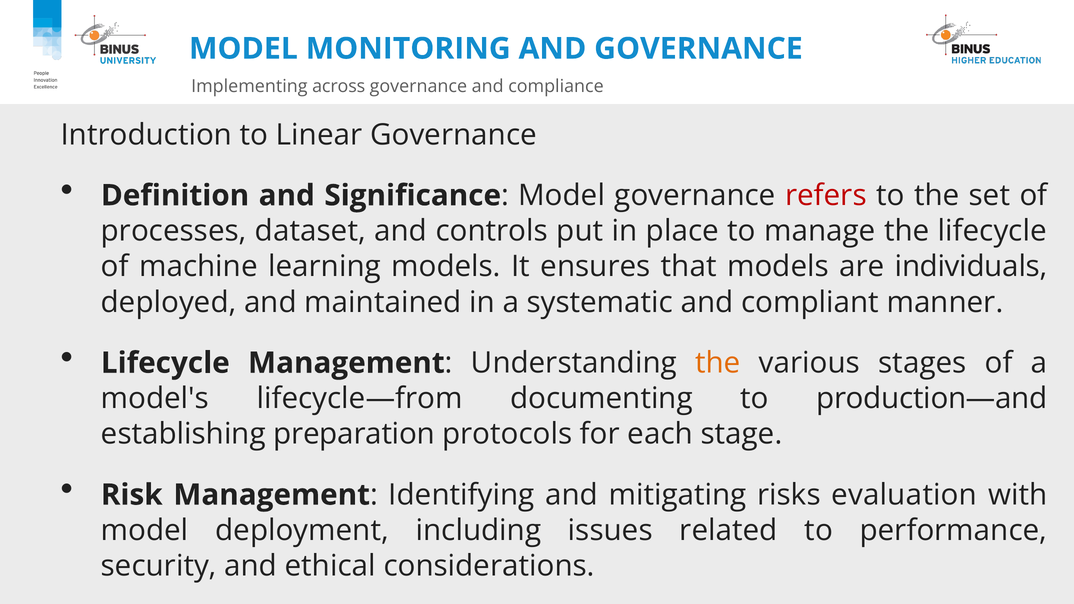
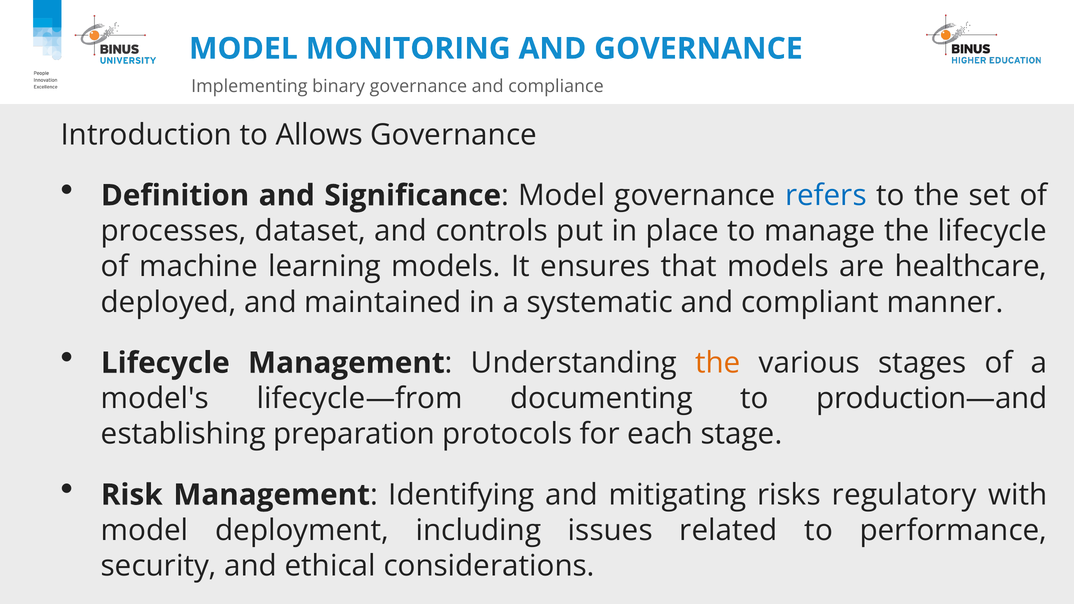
across: across -> binary (339, 86)
Linear: Linear -> Allows (319, 135)
refers colour: red -> blue (826, 196)
individuals: individuals -> healthcare (971, 267)
evaluation: evaluation -> regulatory (904, 495)
